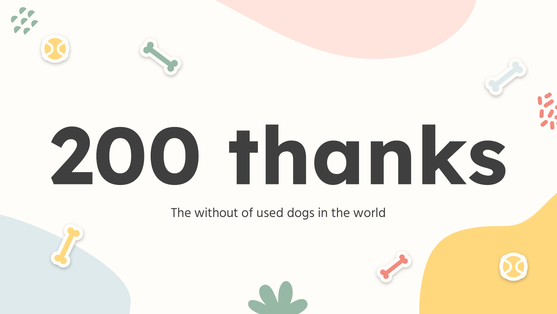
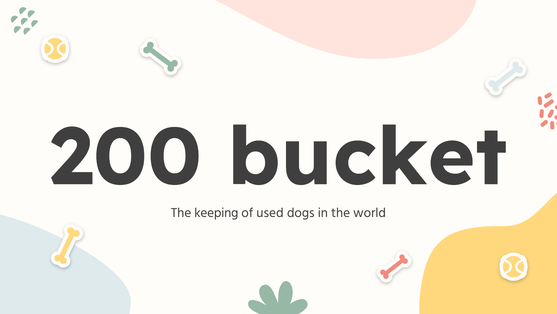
thanks: thanks -> bucket (367, 157)
without: without -> keeping (216, 212)
